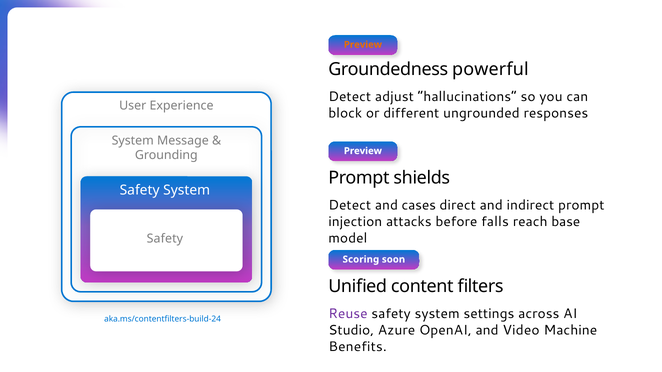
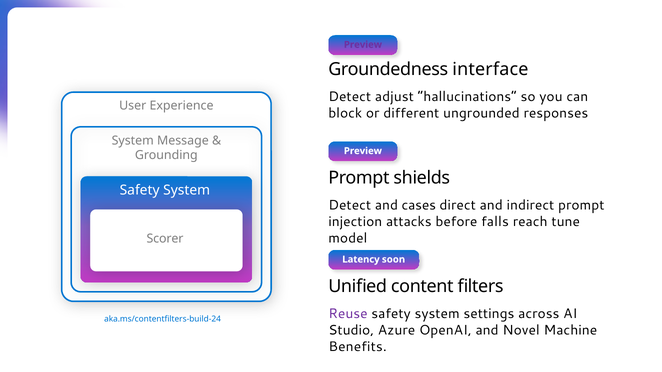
Preview colour: orange -> purple (363, 45)
powerful: powerful -> interface (490, 70)
base: base -> tune (566, 222)
Safety: Safety -> Scorer (165, 239)
Scoring: Scoring -> Latency (361, 260)
Video: Video -> Novel (521, 330)
